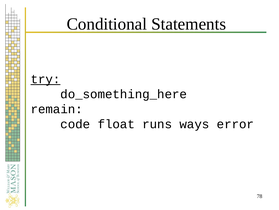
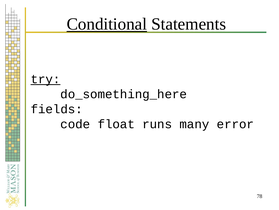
Conditional underline: none -> present (107, 24)
remain: remain -> fields (57, 109)
ways: ways -> many (194, 124)
